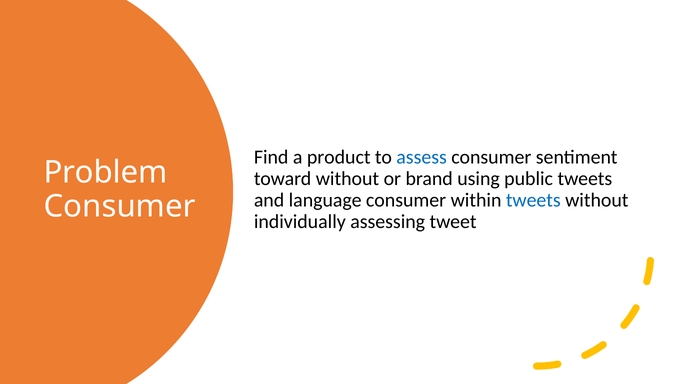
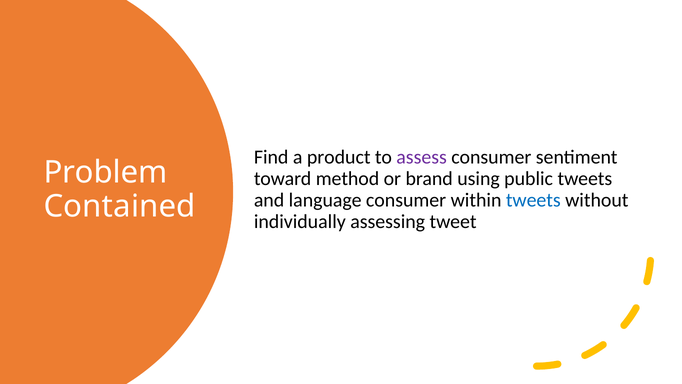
assess colour: blue -> purple (422, 157)
toward without: without -> method (347, 178)
Consumer: Consumer -> Contained (120, 206)
